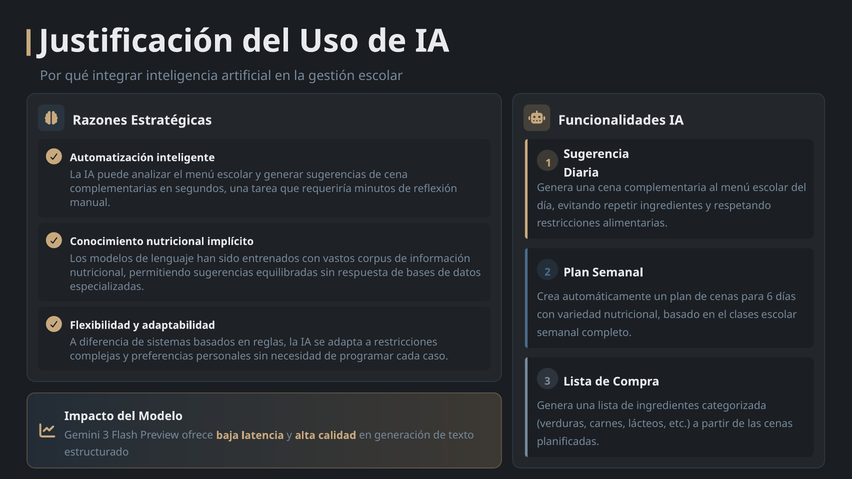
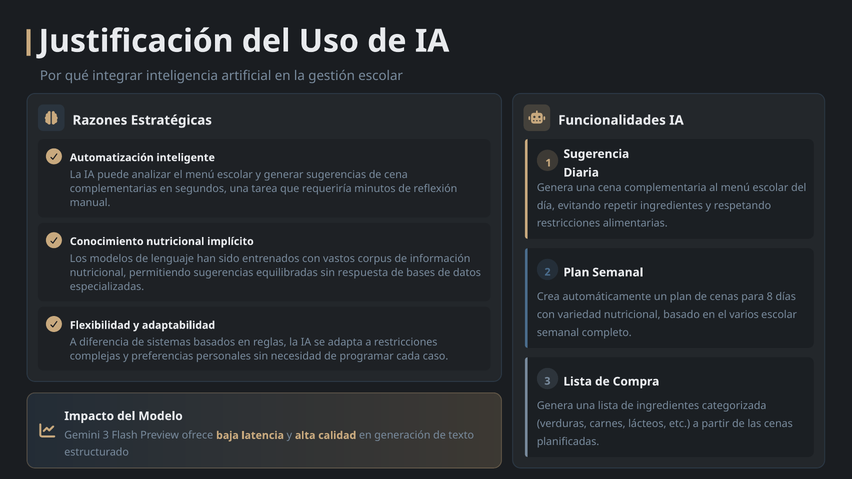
6: 6 -> 8 (770, 297)
clases: clases -> varios (744, 315)
